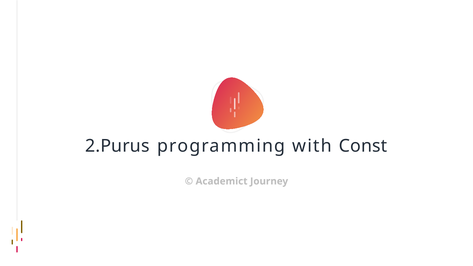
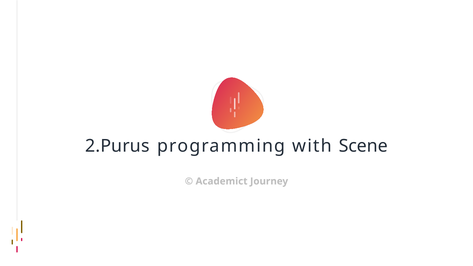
Const: Const -> Scene (363, 146)
